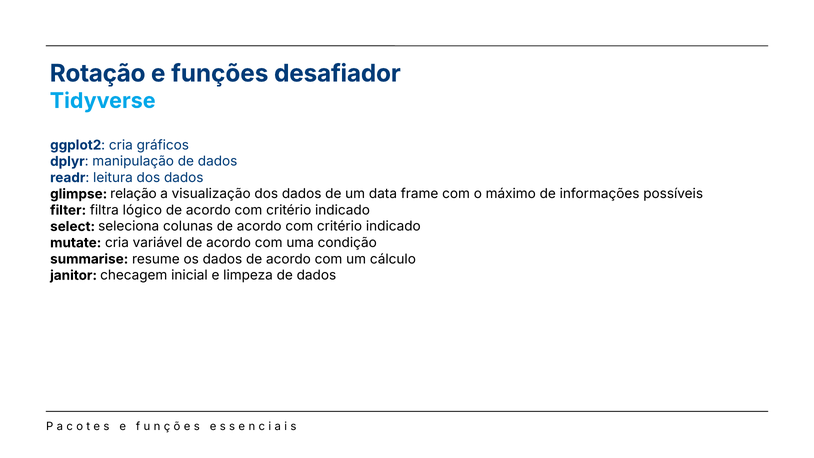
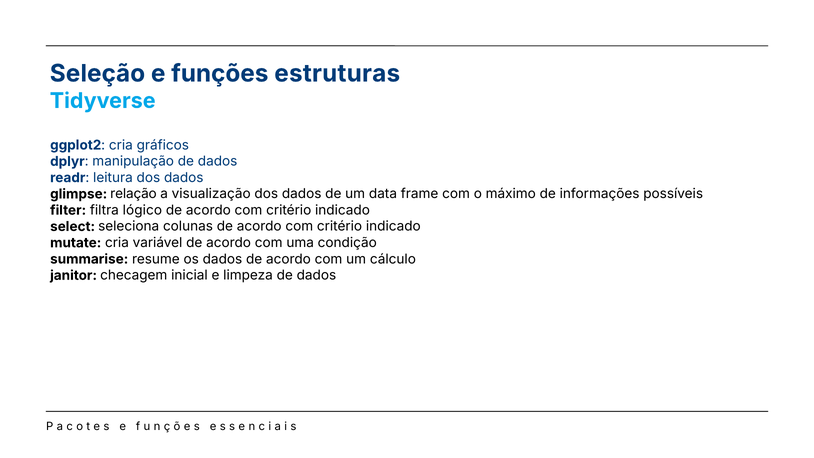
Rotação: Rotação -> Seleção (97, 73)
desafiador: desafiador -> estruturas (337, 73)
